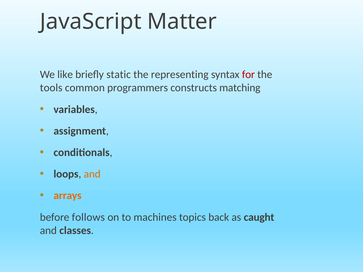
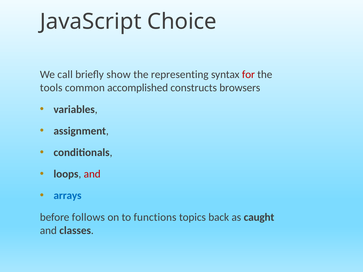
Matter: Matter -> Choice (182, 22)
like: like -> call (65, 75)
static: static -> show (119, 75)
programmers: programmers -> accomplished (138, 88)
matching: matching -> browsers (240, 88)
and colour: orange -> red (92, 174)
arrays colour: orange -> blue (68, 196)
machines: machines -> functions (155, 217)
